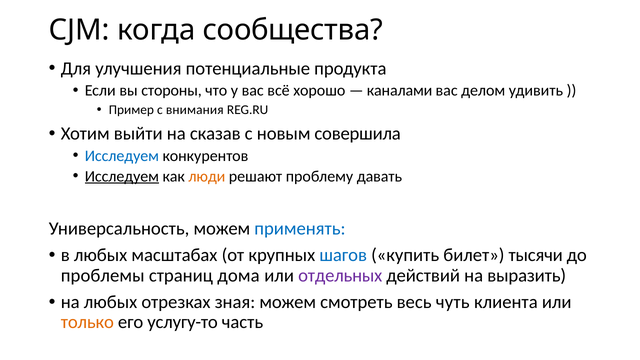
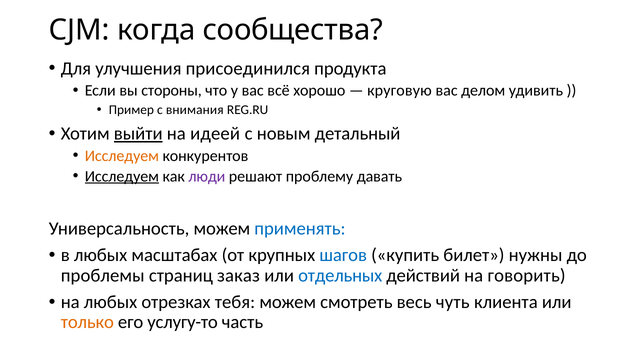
потенциальные: потенциальные -> присоединился (248, 69)
каналами: каналами -> круговую (399, 91)
выйти underline: none -> present (138, 134)
сказав: сказав -> идеей (215, 134)
совершила: совершила -> детальный (358, 134)
Исследуем colour: blue -> orange (122, 156)
люди colour: orange -> purple (207, 176)
тысячи: тысячи -> нужны (536, 255)
дома: дома -> заказ (239, 275)
отдельных colour: purple -> blue (340, 275)
выразить: выразить -> говорить (527, 275)
зная: зная -> тебя (235, 302)
